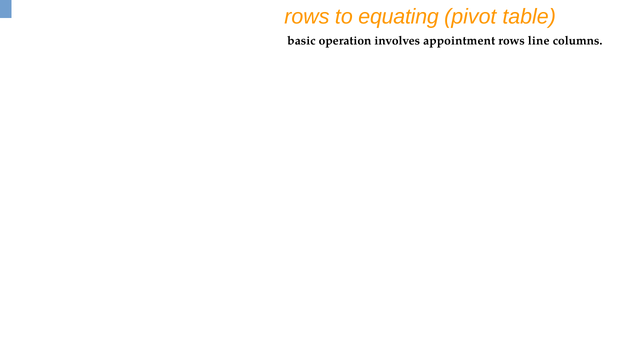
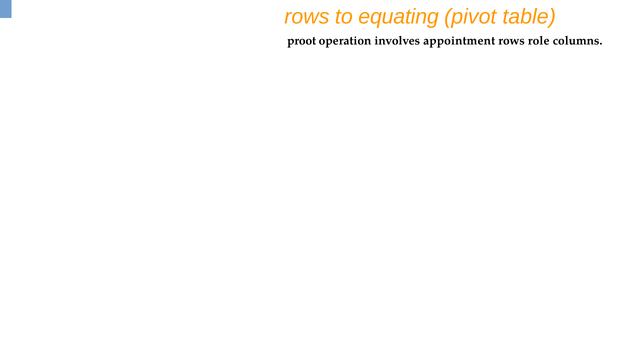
basic: basic -> proot (302, 41)
line: line -> role (539, 41)
